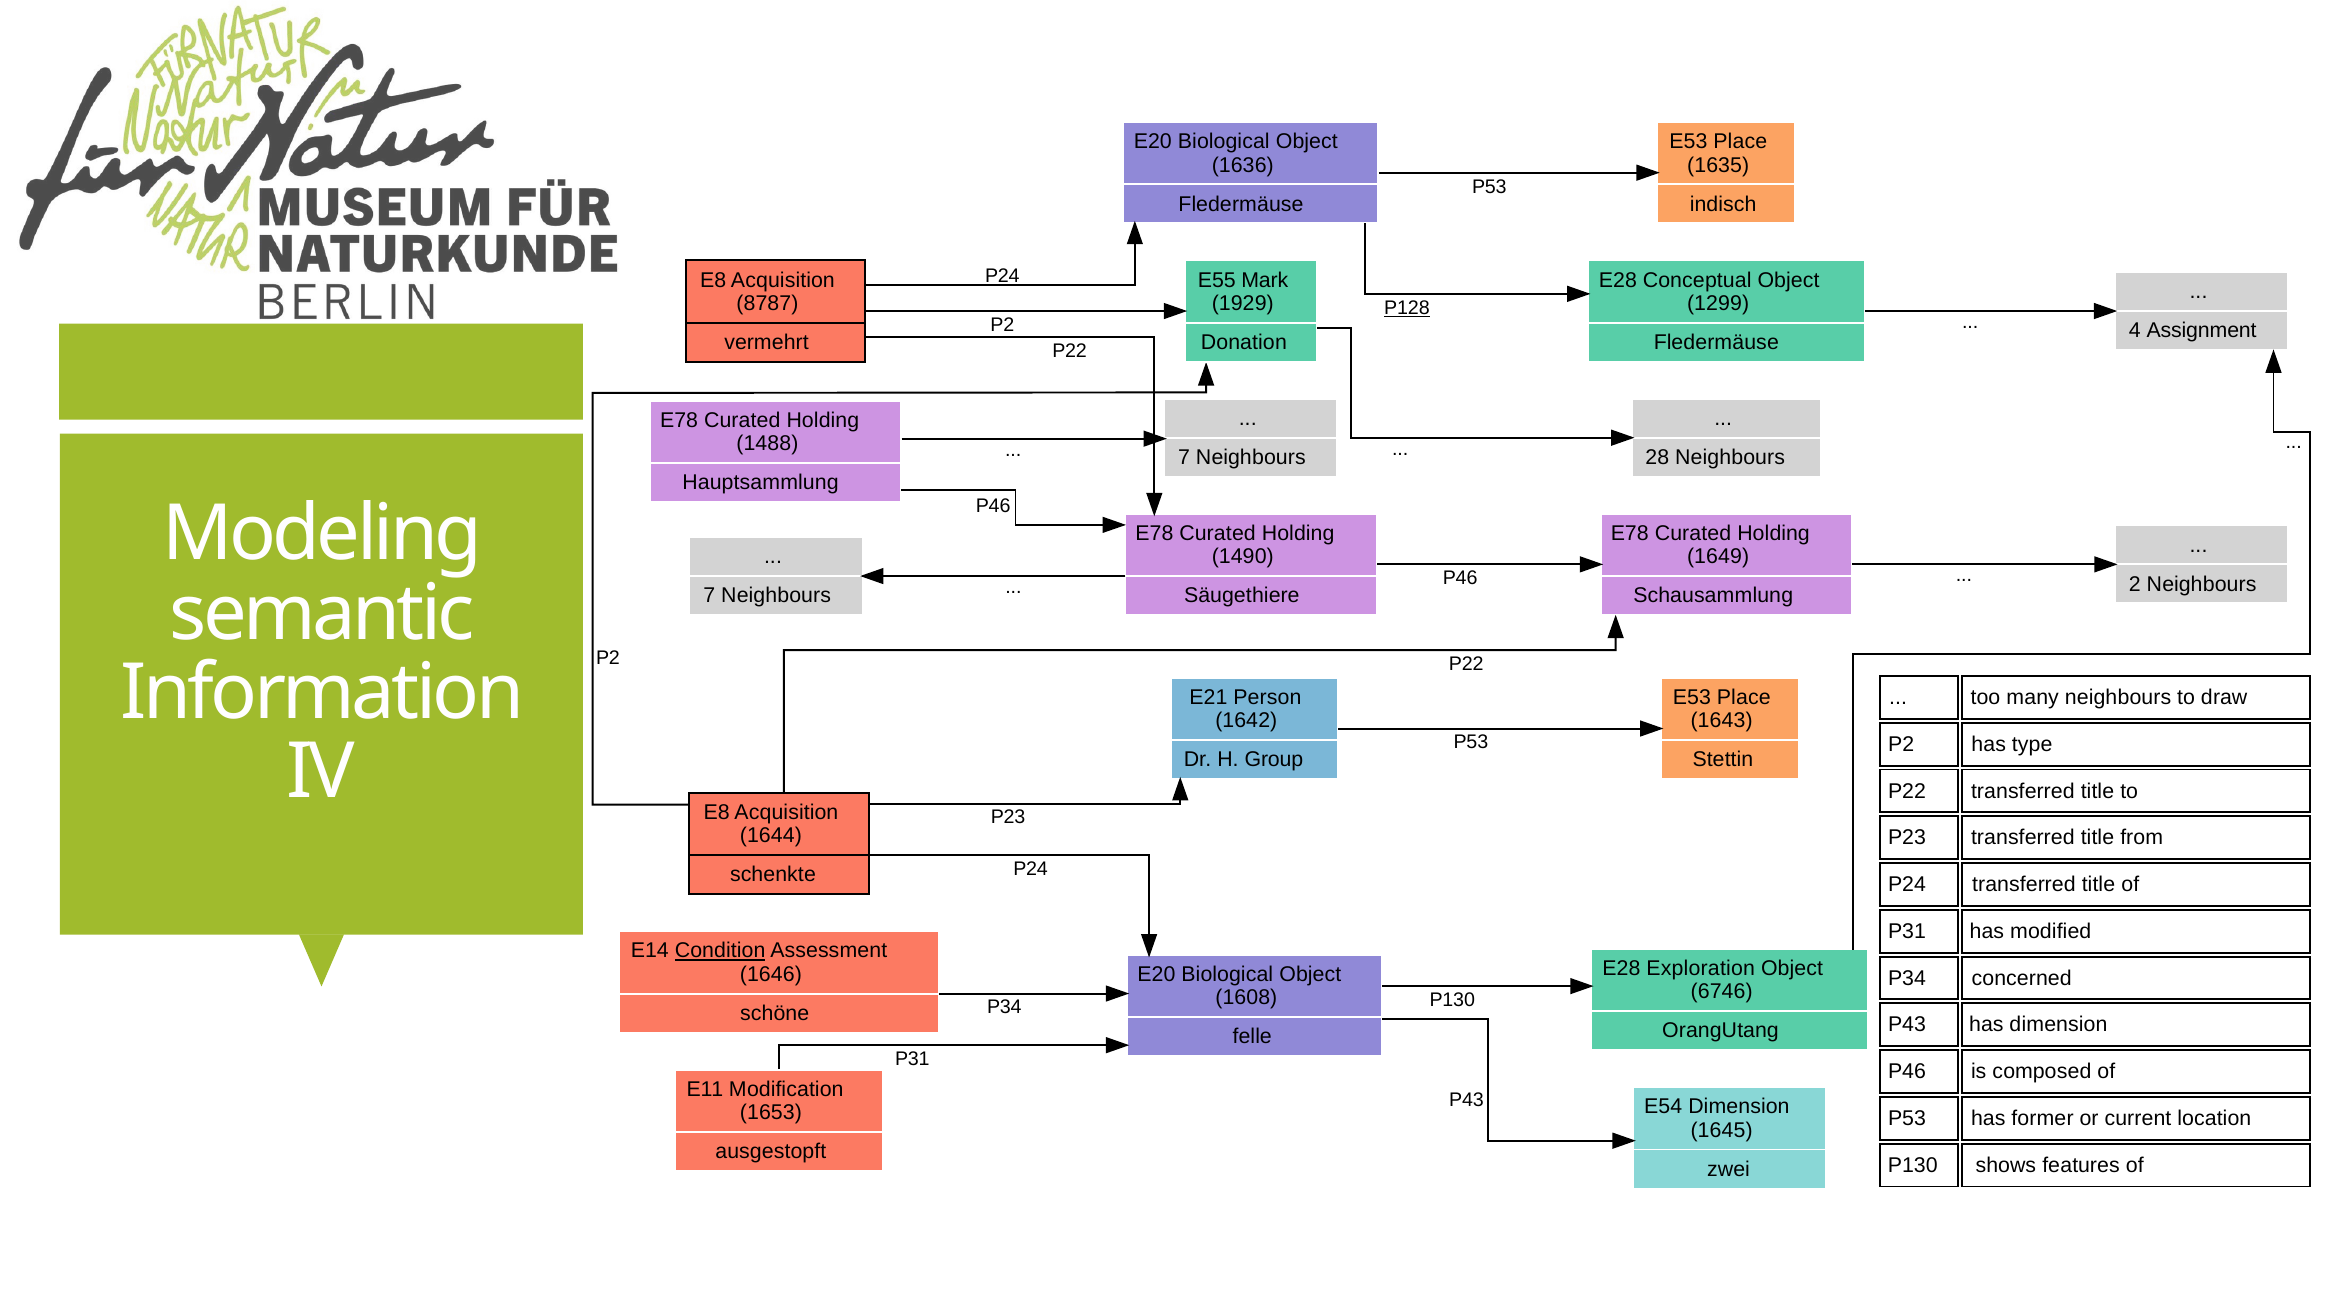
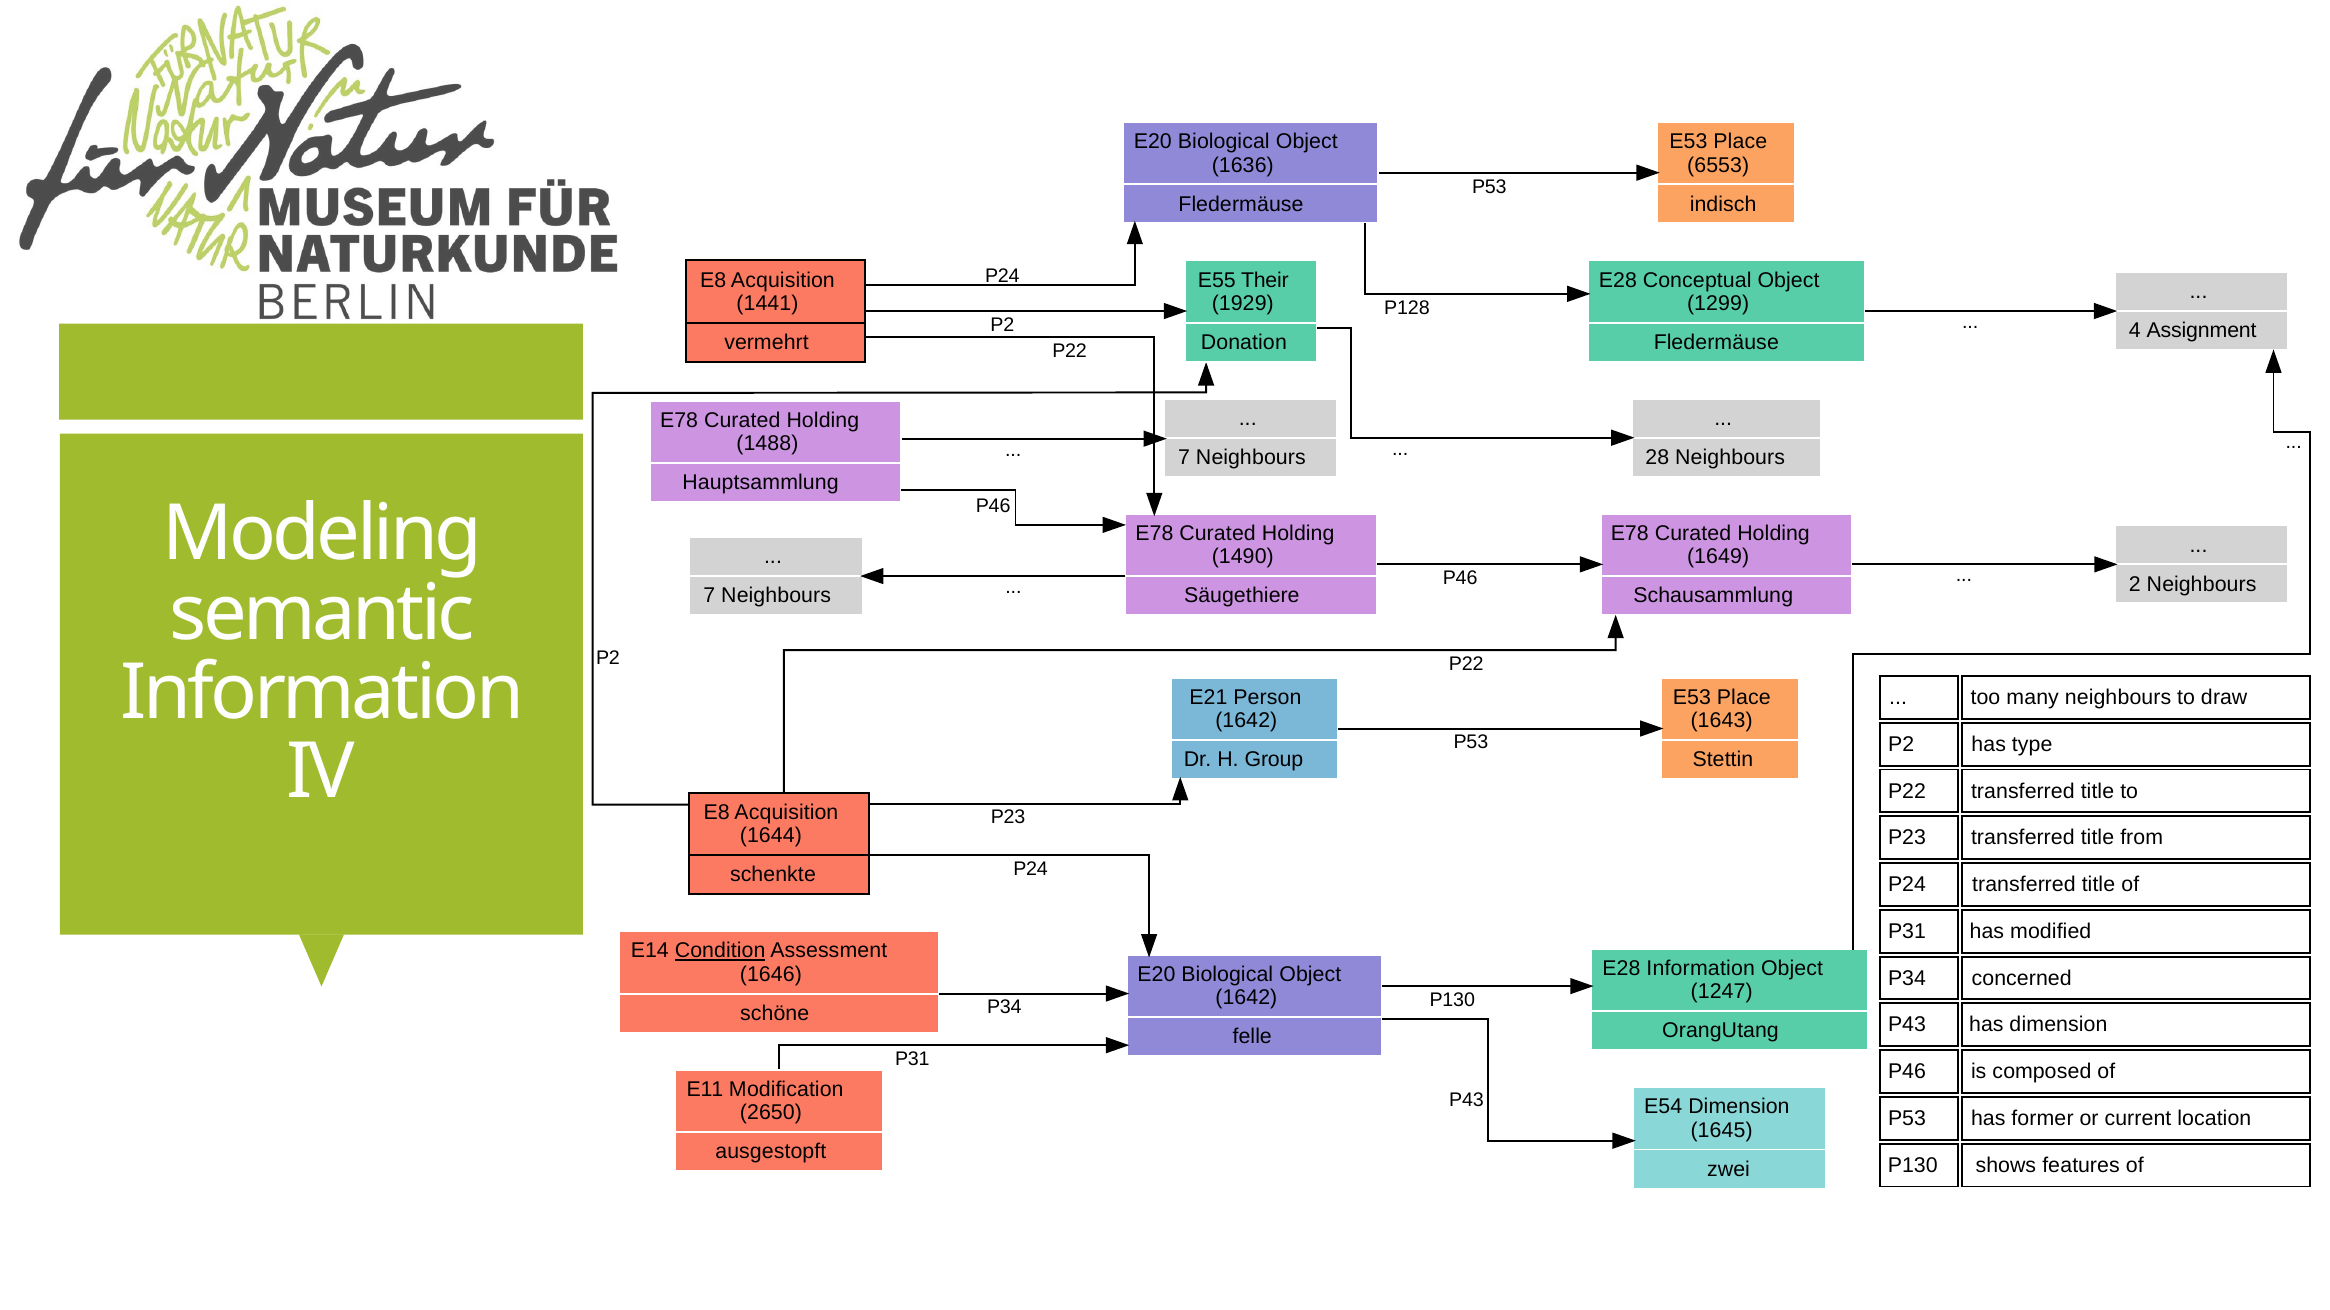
1635: 1635 -> 6553 (1718, 165)
Mark: Mark -> Their (1265, 280)
8787: 8787 -> 1441 (767, 304)
P128 underline: present -> none (1407, 308)
E28 Exploration: Exploration -> Information (1701, 969)
6746: 6746 -> 1247 (1722, 992)
1608: 1608 -> 1642 (1246, 998)
1653: 1653 -> 2650 (771, 1113)
